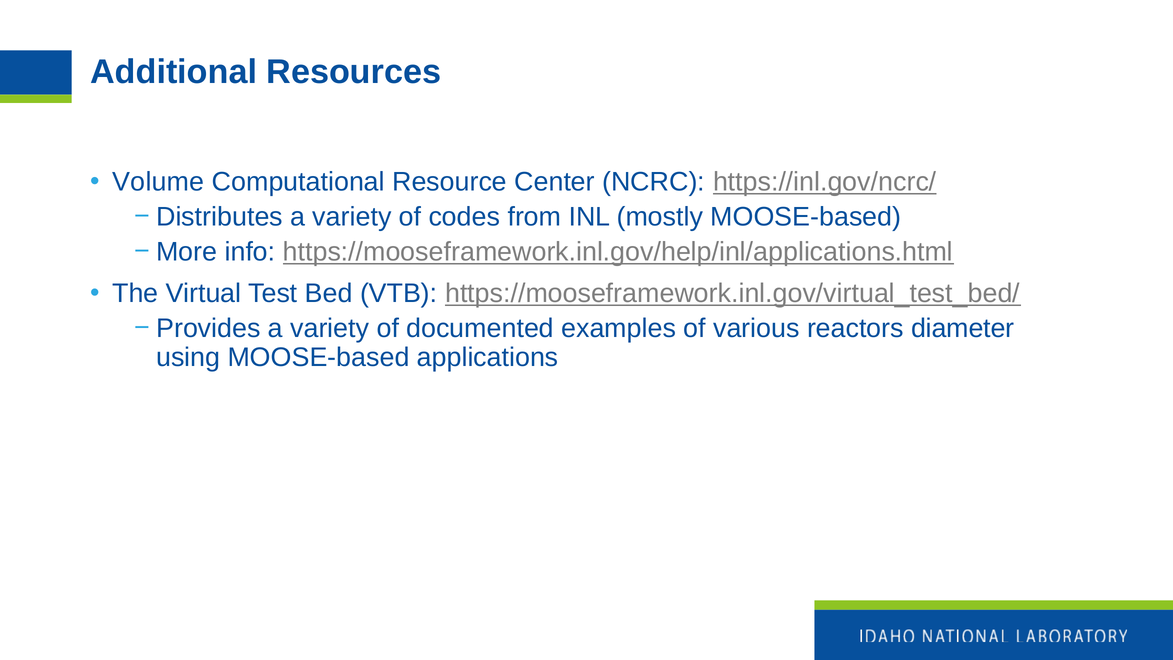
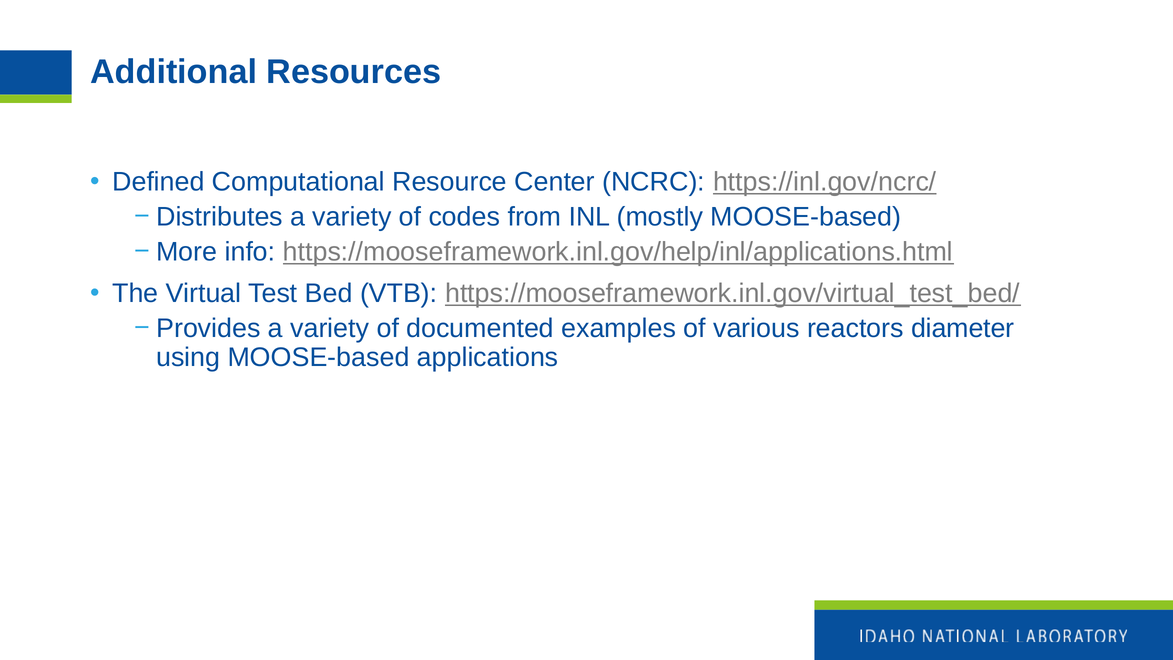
Volume: Volume -> Defined (158, 182)
